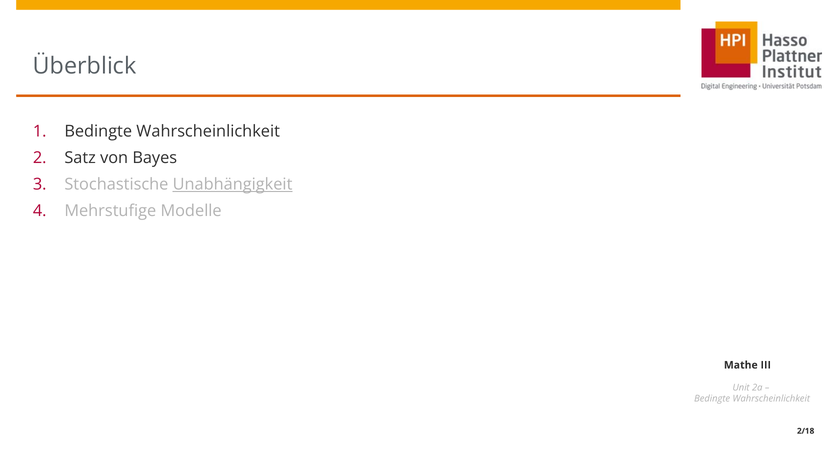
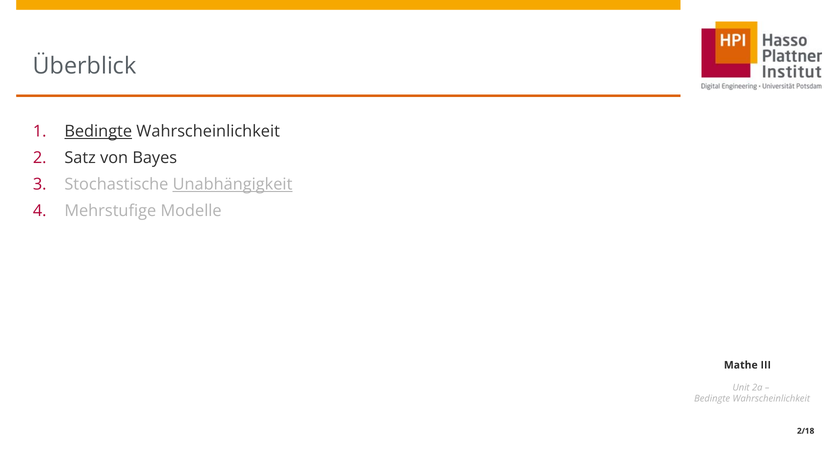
Bedingte underline: none -> present (98, 131)
